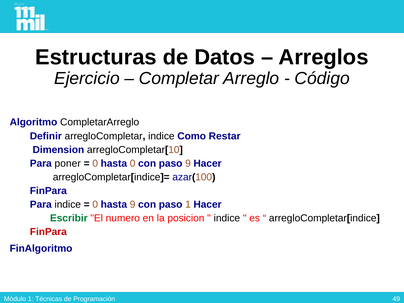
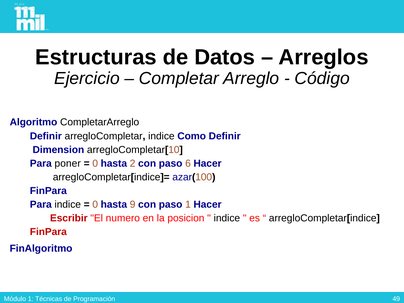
Como Restar: Restar -> Definir (225, 136)
hasta 0: 0 -> 2 (133, 163)
paso 9: 9 -> 6 (188, 163)
Escribir colour: green -> red (69, 218)
